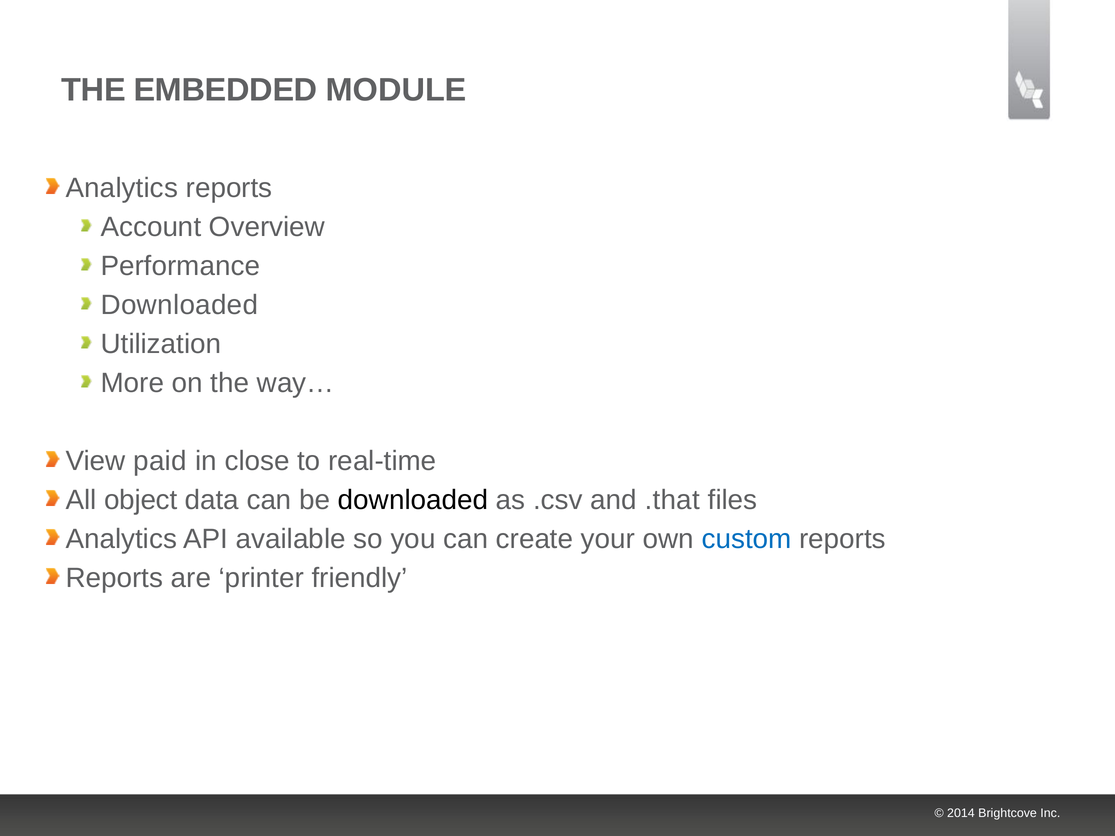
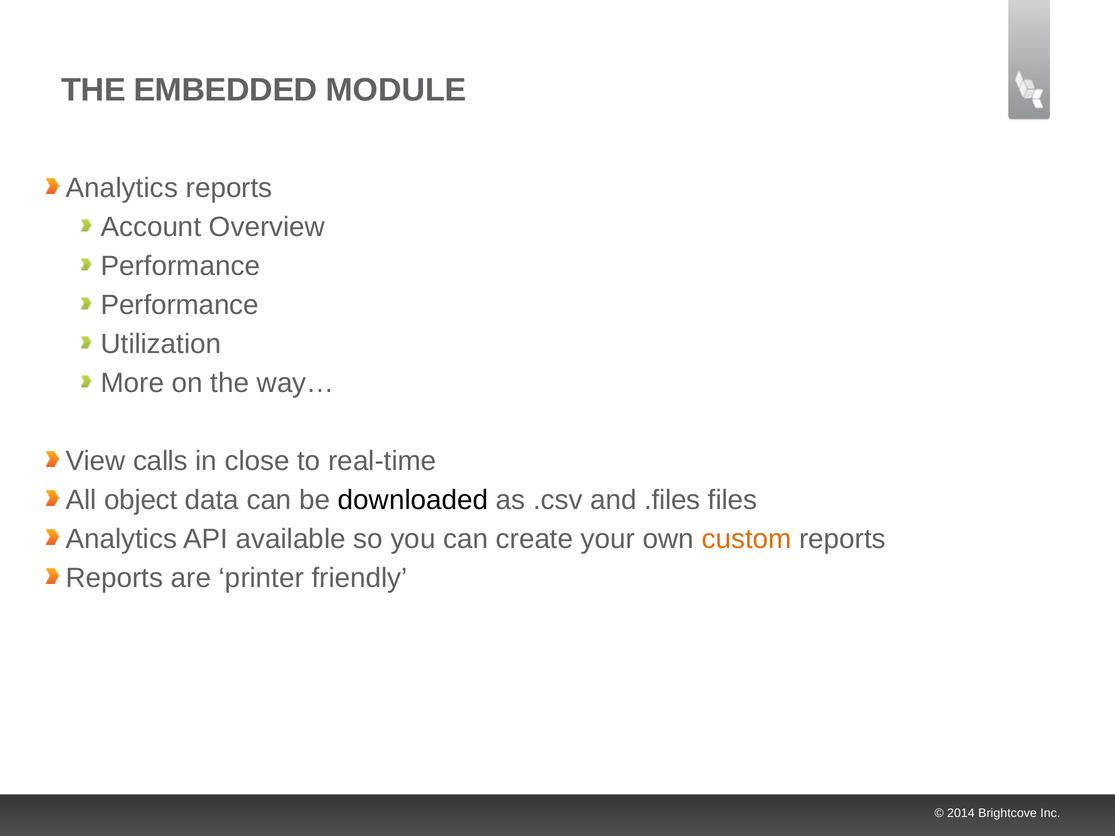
Downloaded: Downloaded -> Performance (180, 305)
paid: paid -> calls (160, 461)
.that: .that -> .files (672, 500)
custom colour: blue -> orange (747, 539)
